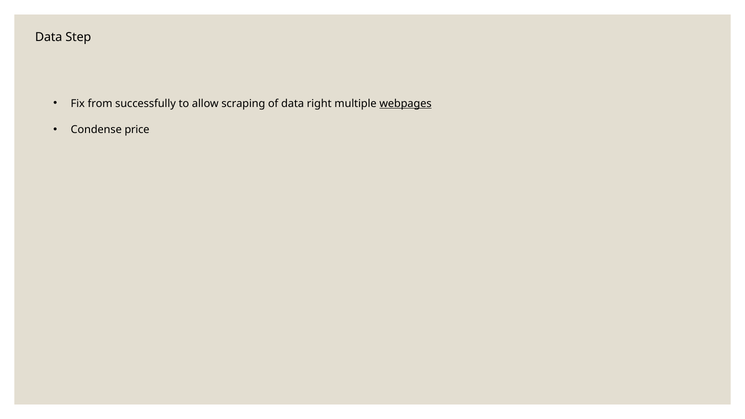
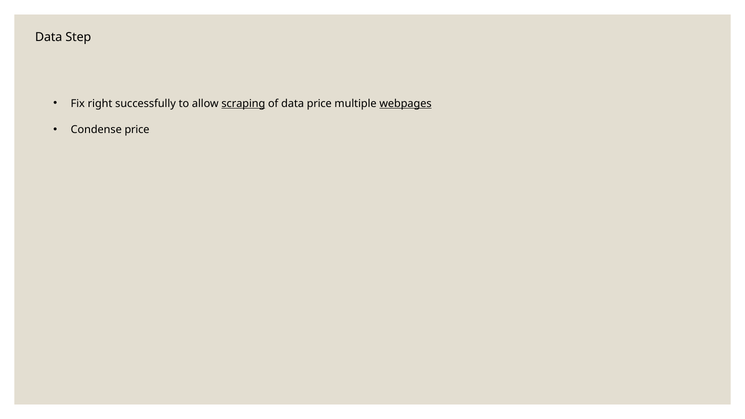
from: from -> right (100, 103)
scraping underline: none -> present (243, 103)
data right: right -> price (319, 103)
